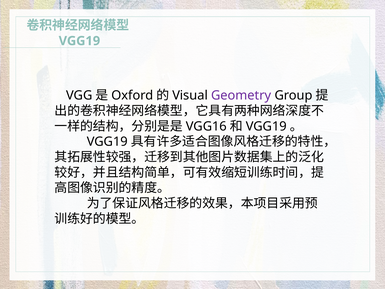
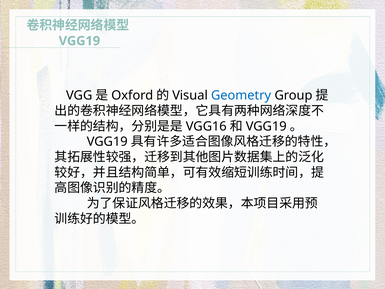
Geometry colour: purple -> blue (241, 95)
